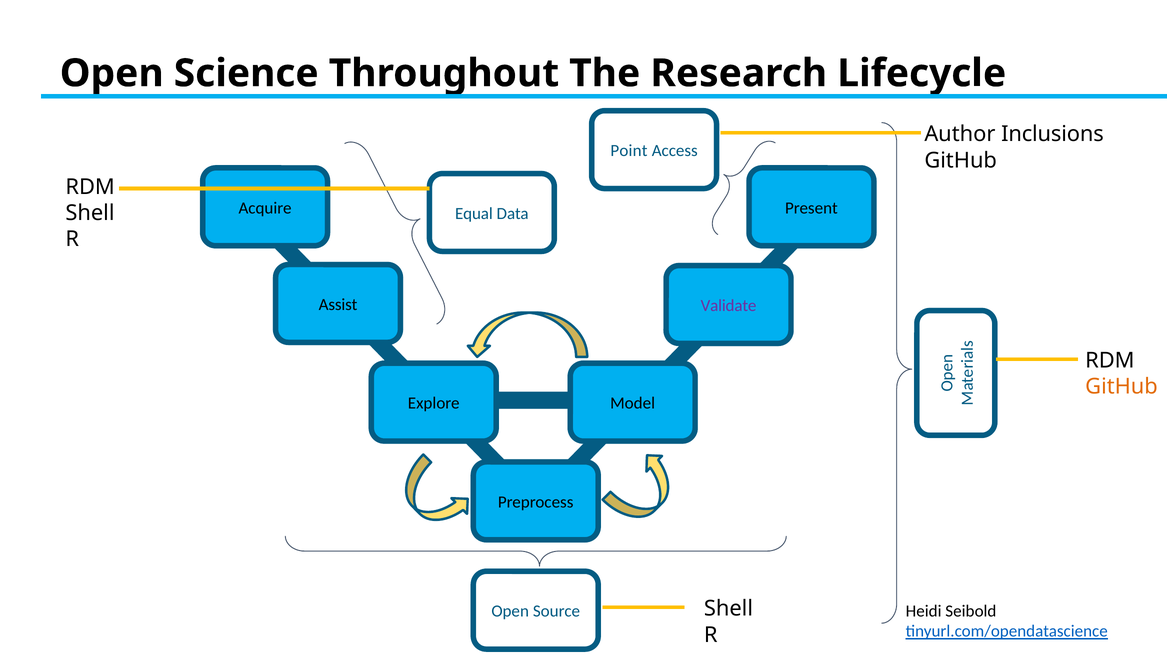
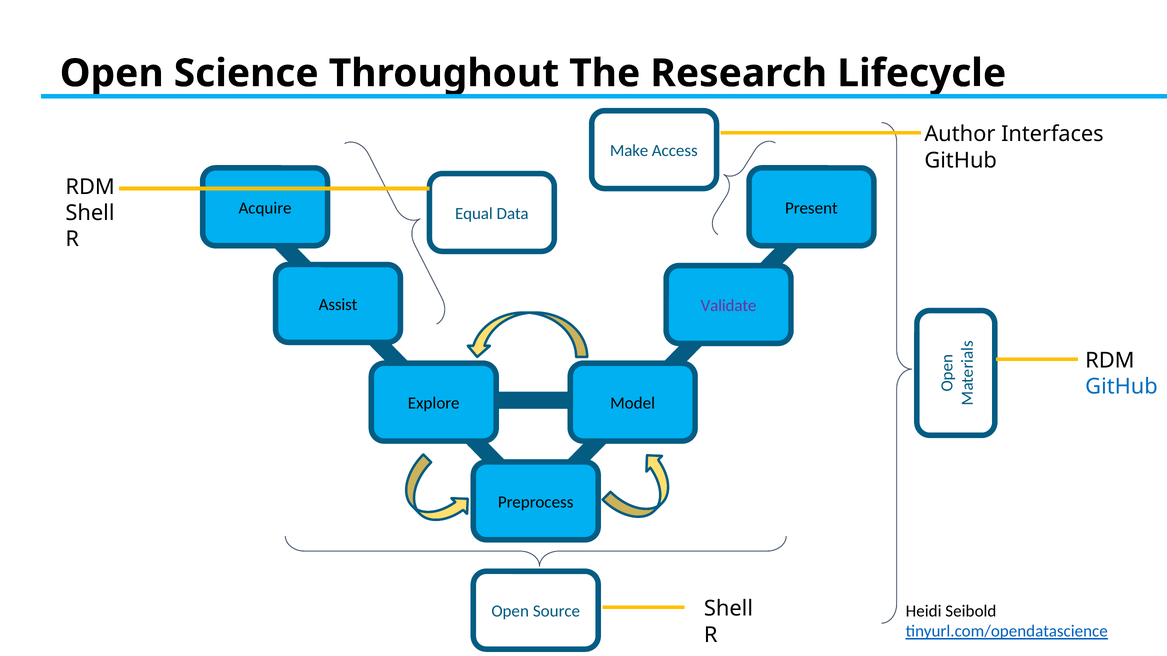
Inclusions: Inclusions -> Interfaces (1052, 134)
Point: Point -> Make (629, 151)
GitHub colour: orange -> blue (1122, 387)
